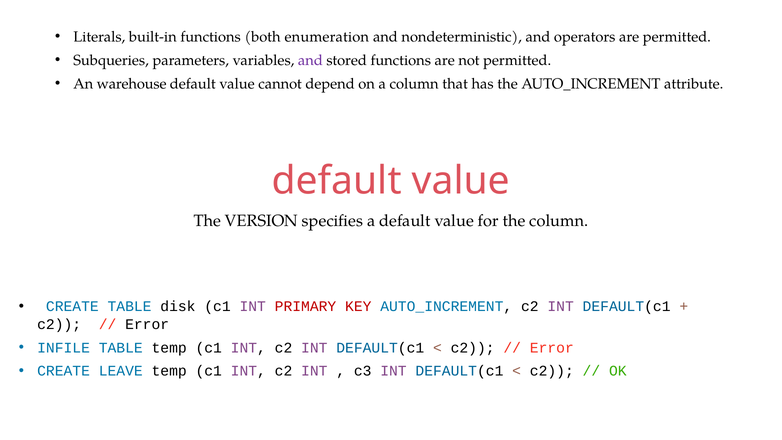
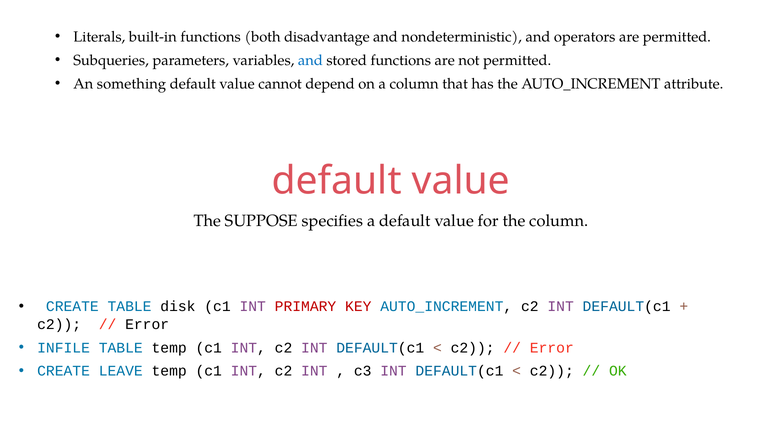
enumeration: enumeration -> disadvantage (327, 37)
and colour: purple -> blue (310, 60)
warehouse: warehouse -> something (131, 84)
VERSION: VERSION -> SUPPOSE (261, 221)
